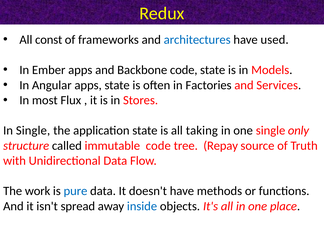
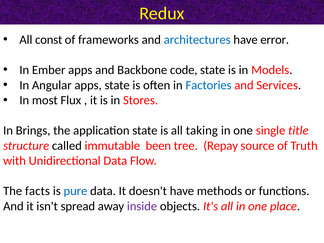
used: used -> error (275, 40)
Factories colour: black -> blue (209, 85)
In Single: Single -> Brings (33, 131)
only: only -> title (298, 131)
immutable code: code -> been (158, 146)
work: work -> facts (37, 191)
inside colour: blue -> purple (142, 206)
